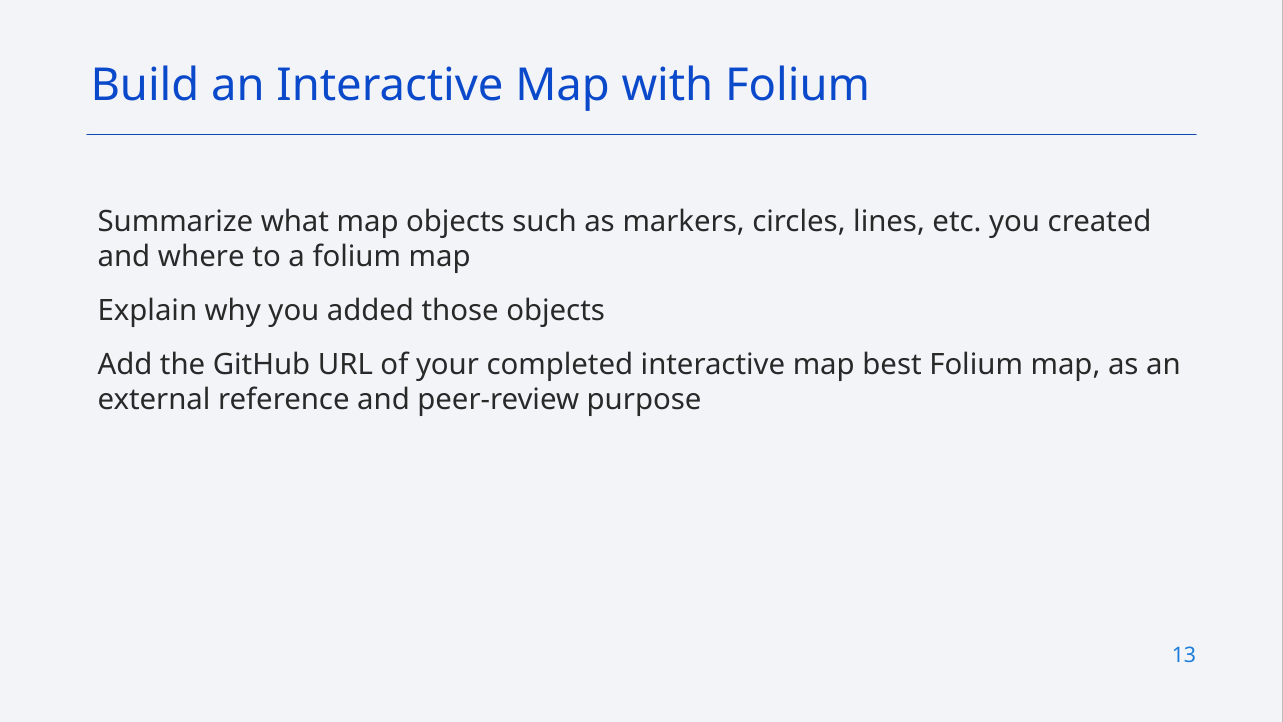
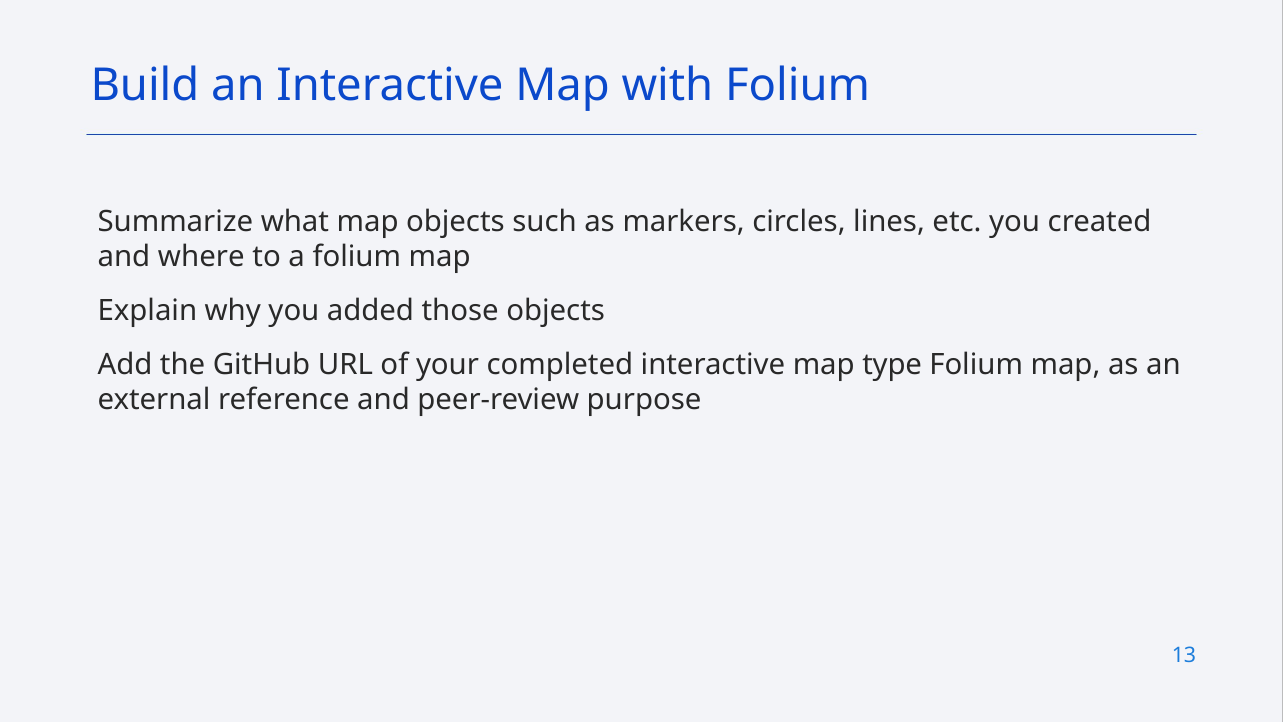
best: best -> type (892, 365)
